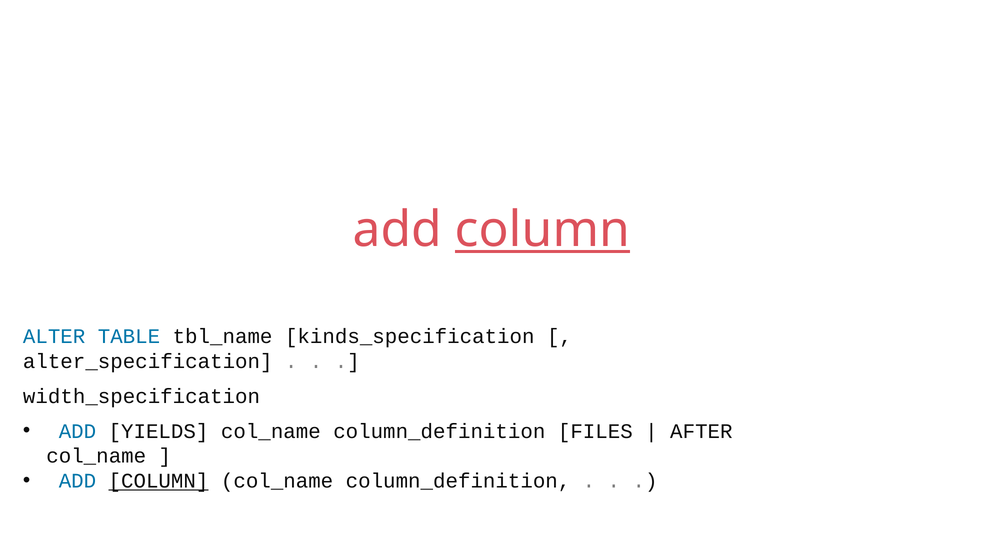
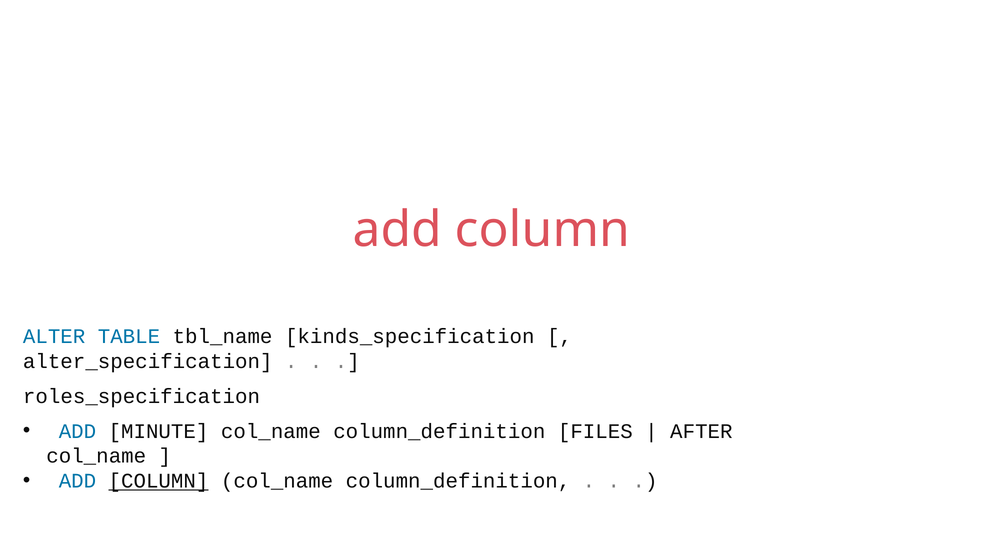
column underline: present -> none (542, 230)
width_specification: width_specification -> roles_specification (142, 396)
YIELDS: YIELDS -> MINUTE (158, 431)
